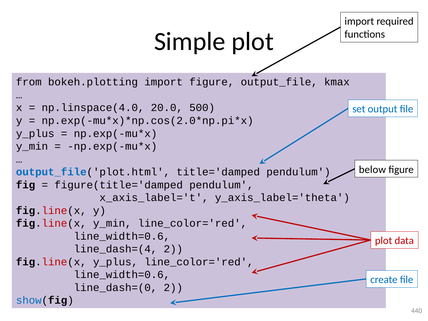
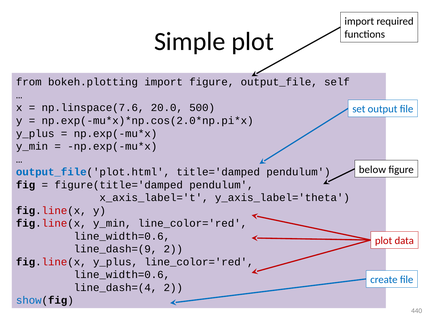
kmax: kmax -> self (337, 82)
np.linspace(4.0: np.linspace(4.0 -> np.linspace(7.6 (93, 108)
line_dash=(4: line_dash=(4 -> line_dash=(9 (115, 249)
line_dash=(0: line_dash=(0 -> line_dash=(4 (115, 288)
